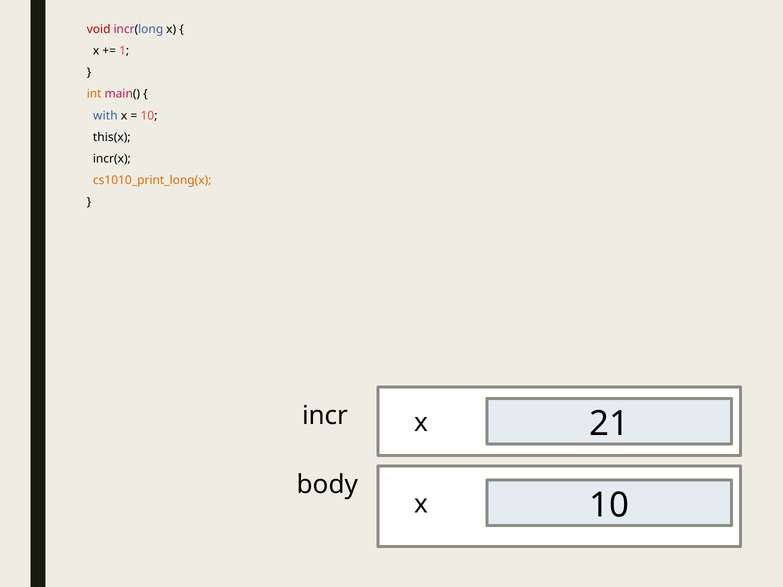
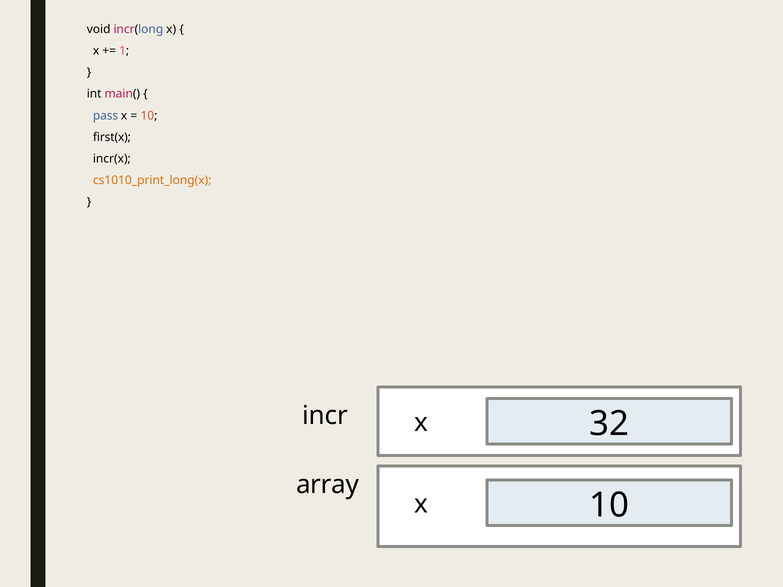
void colour: red -> black (99, 29)
int colour: orange -> black (94, 94)
with: with -> pass (106, 116)
this(x: this(x -> first(x (112, 137)
21: 21 -> 32 (609, 424)
body: body -> array (328, 485)
